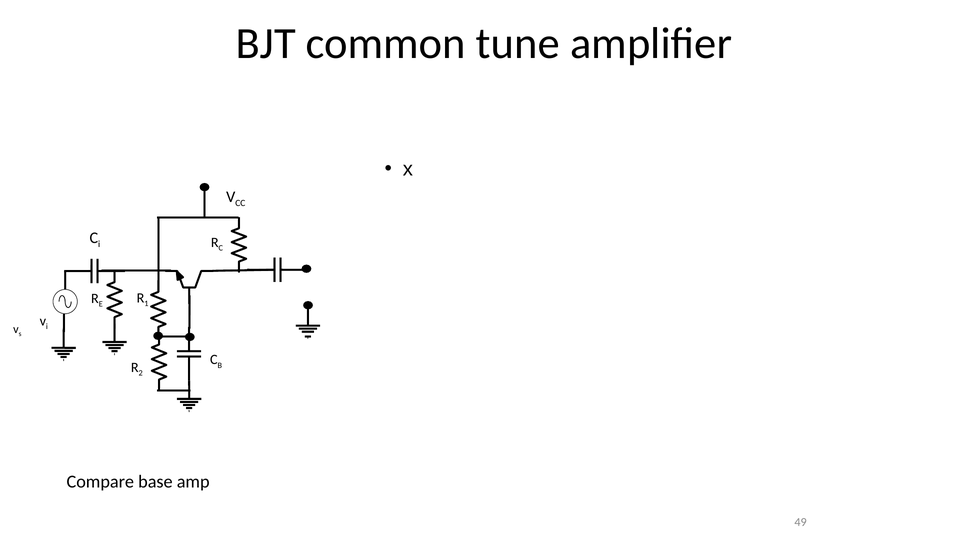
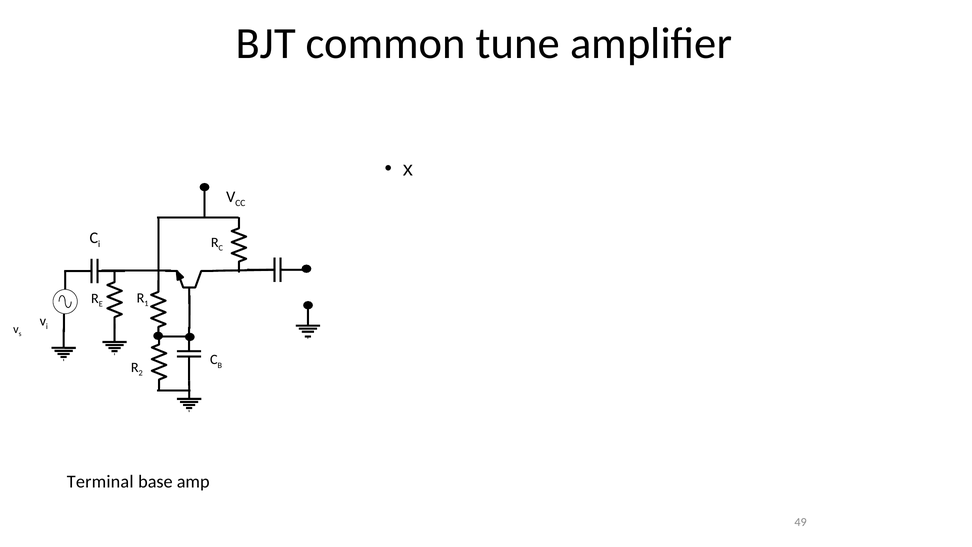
Compare: Compare -> Terminal (100, 482)
